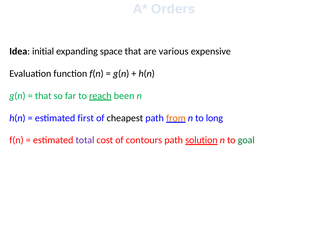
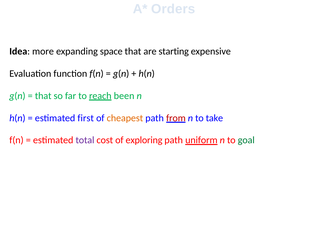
initial: initial -> more (43, 51)
various: various -> starting (174, 51)
cheapest colour: black -> orange (125, 118)
from colour: orange -> red (176, 118)
long: long -> take (214, 118)
contours: contours -> exploring (144, 140)
solution: solution -> uniform (201, 140)
